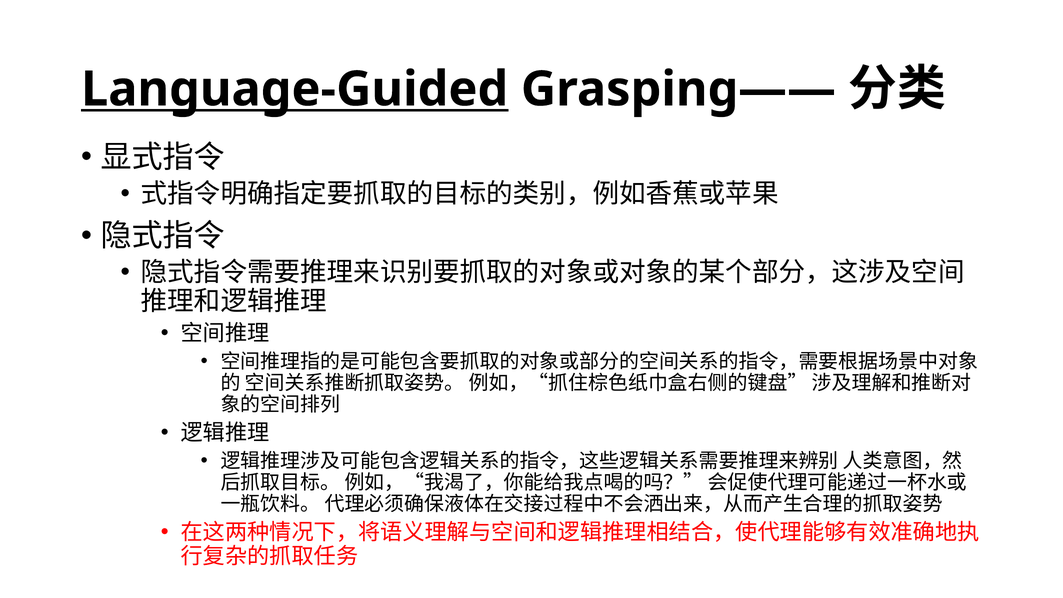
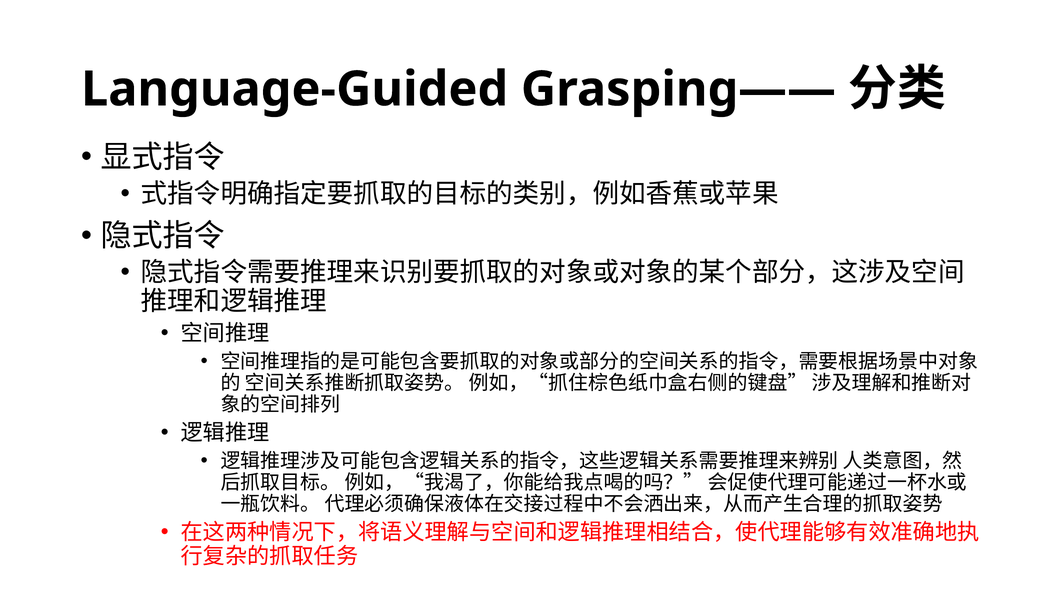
Language-Guided underline: present -> none (295, 89)
